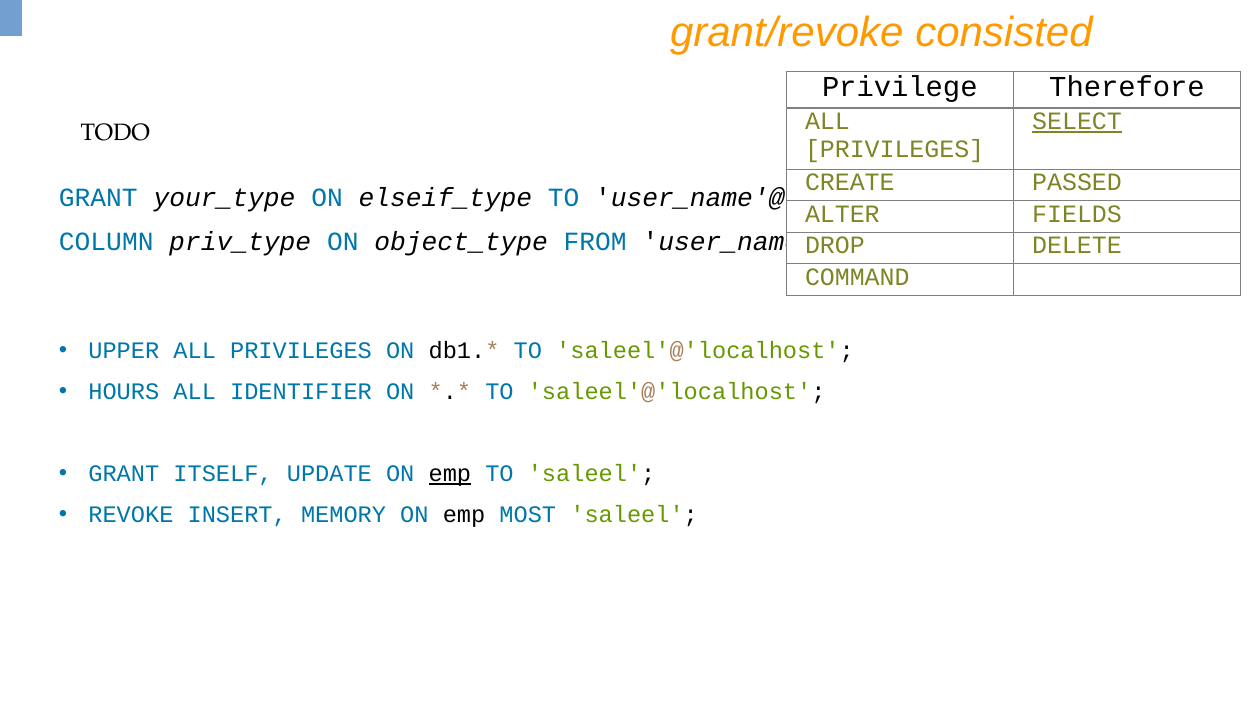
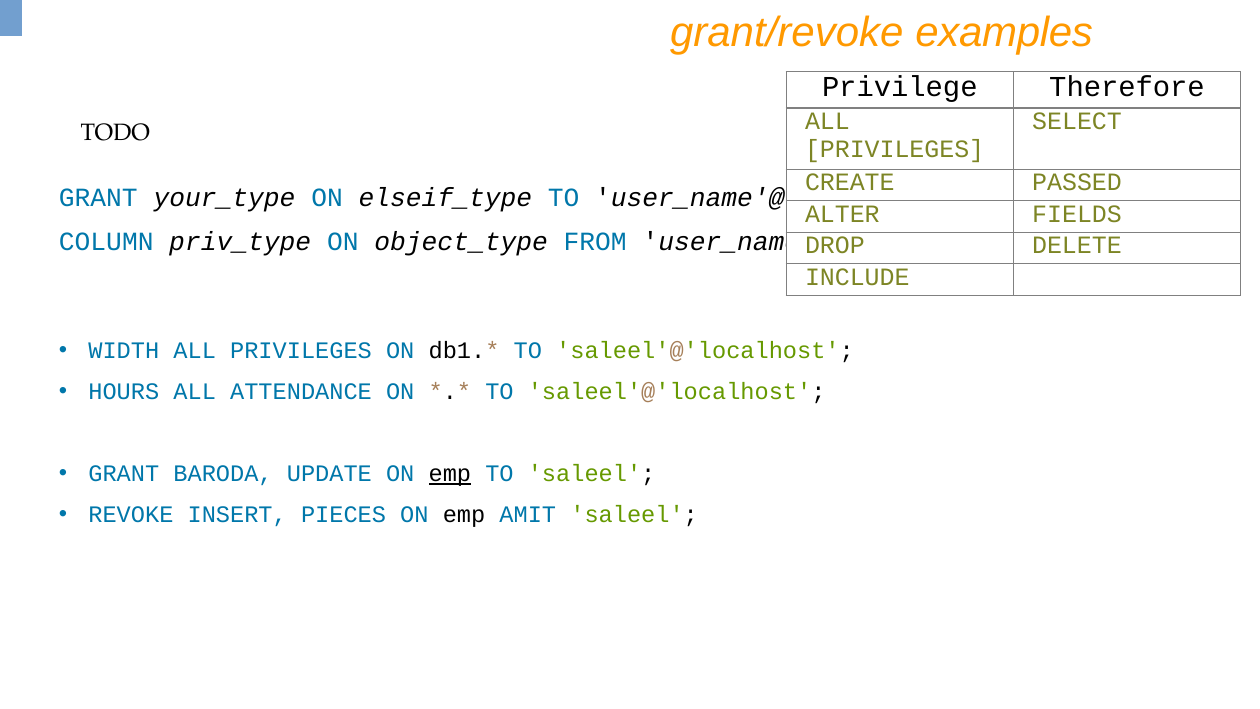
consisted: consisted -> examples (1004, 33)
SELECT underline: present -> none (1077, 121)
COMMAND: COMMAND -> INCLUDE (857, 277)
UPPER: UPPER -> WIDTH (124, 351)
IDENTIFIER: IDENTIFIER -> ATTENDANCE (301, 392)
ITSELF: ITSELF -> BARODA (223, 474)
MEMORY: MEMORY -> PIECES (344, 515)
MOST: MOST -> AMIT (528, 515)
